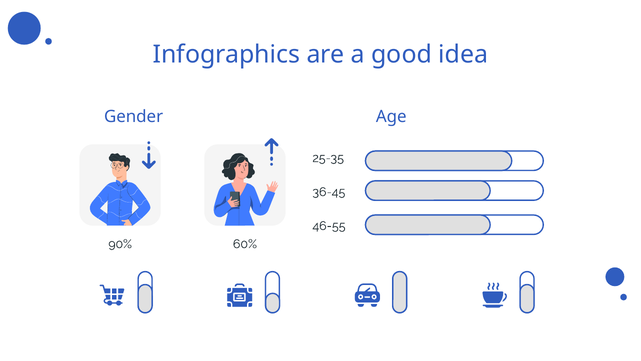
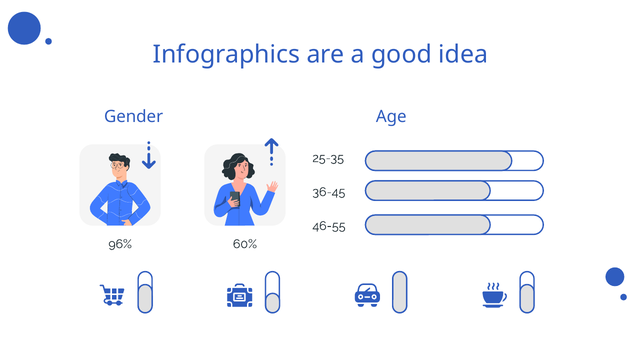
90%: 90% -> 96% (120, 244)
